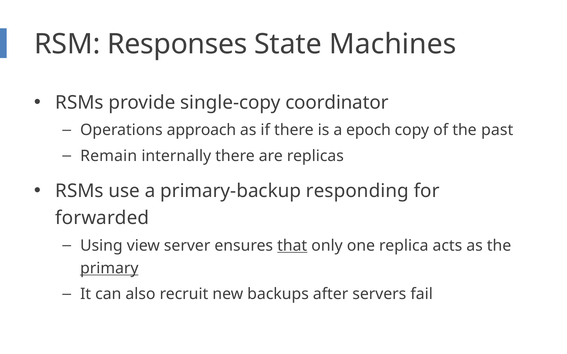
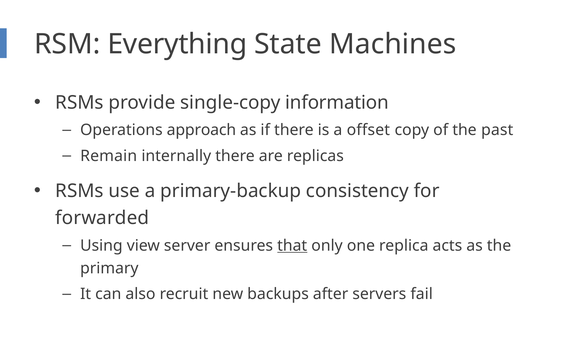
Responses: Responses -> Everything (177, 44)
coordinator: coordinator -> information (337, 103)
epoch: epoch -> offset (368, 130)
responding: responding -> consistency (357, 191)
primary underline: present -> none (109, 268)
